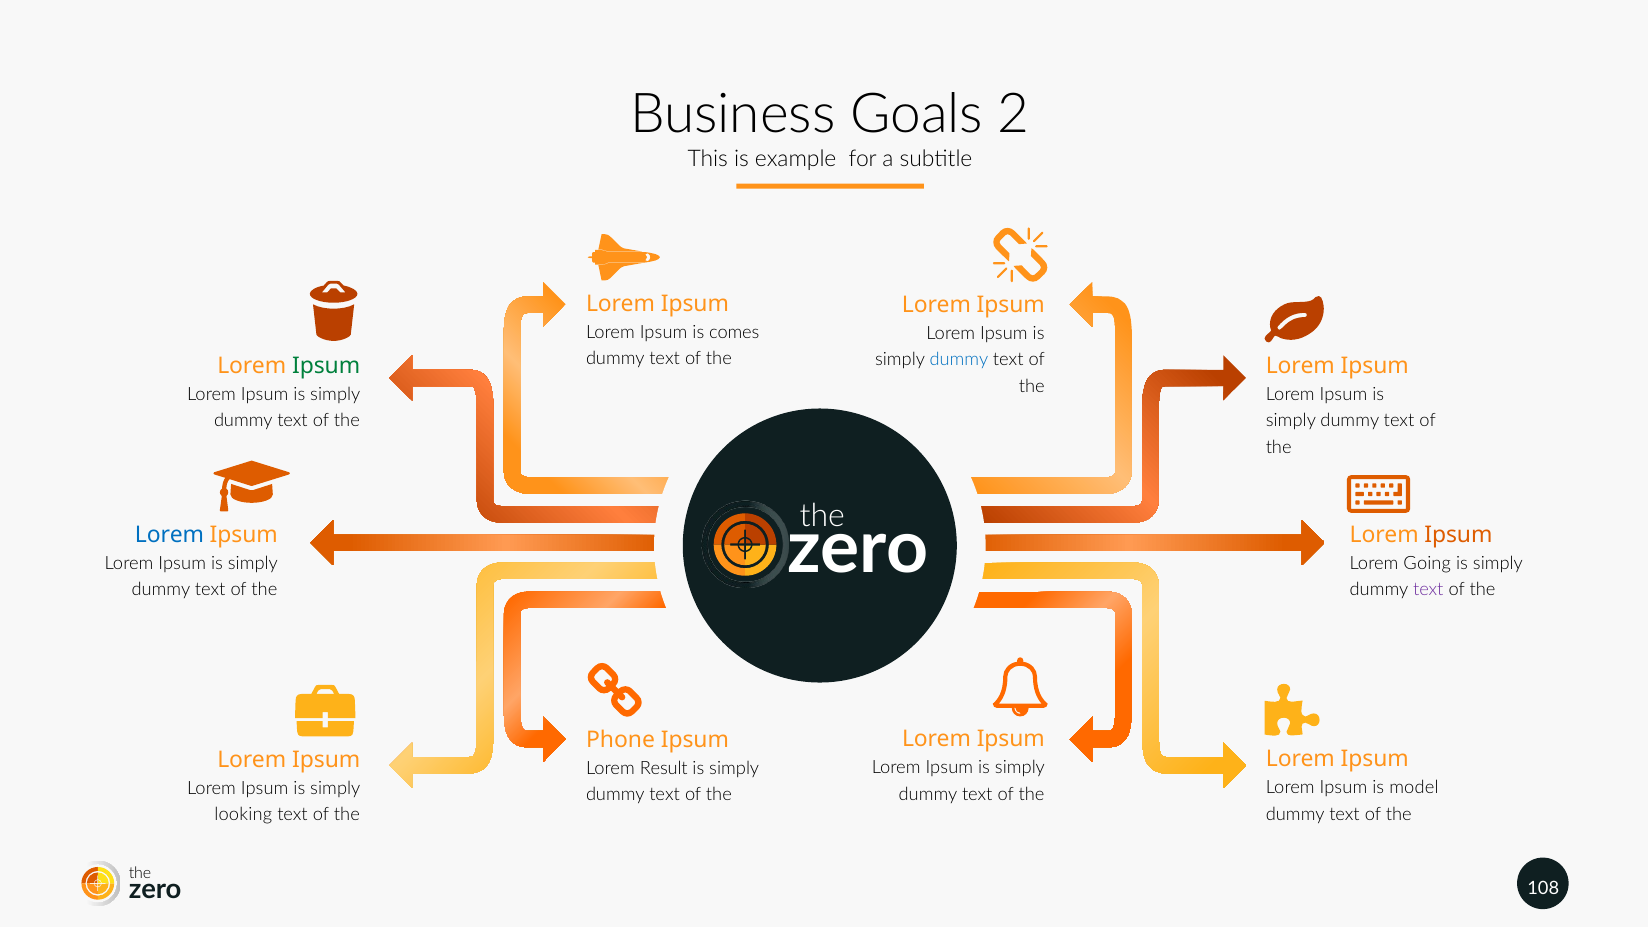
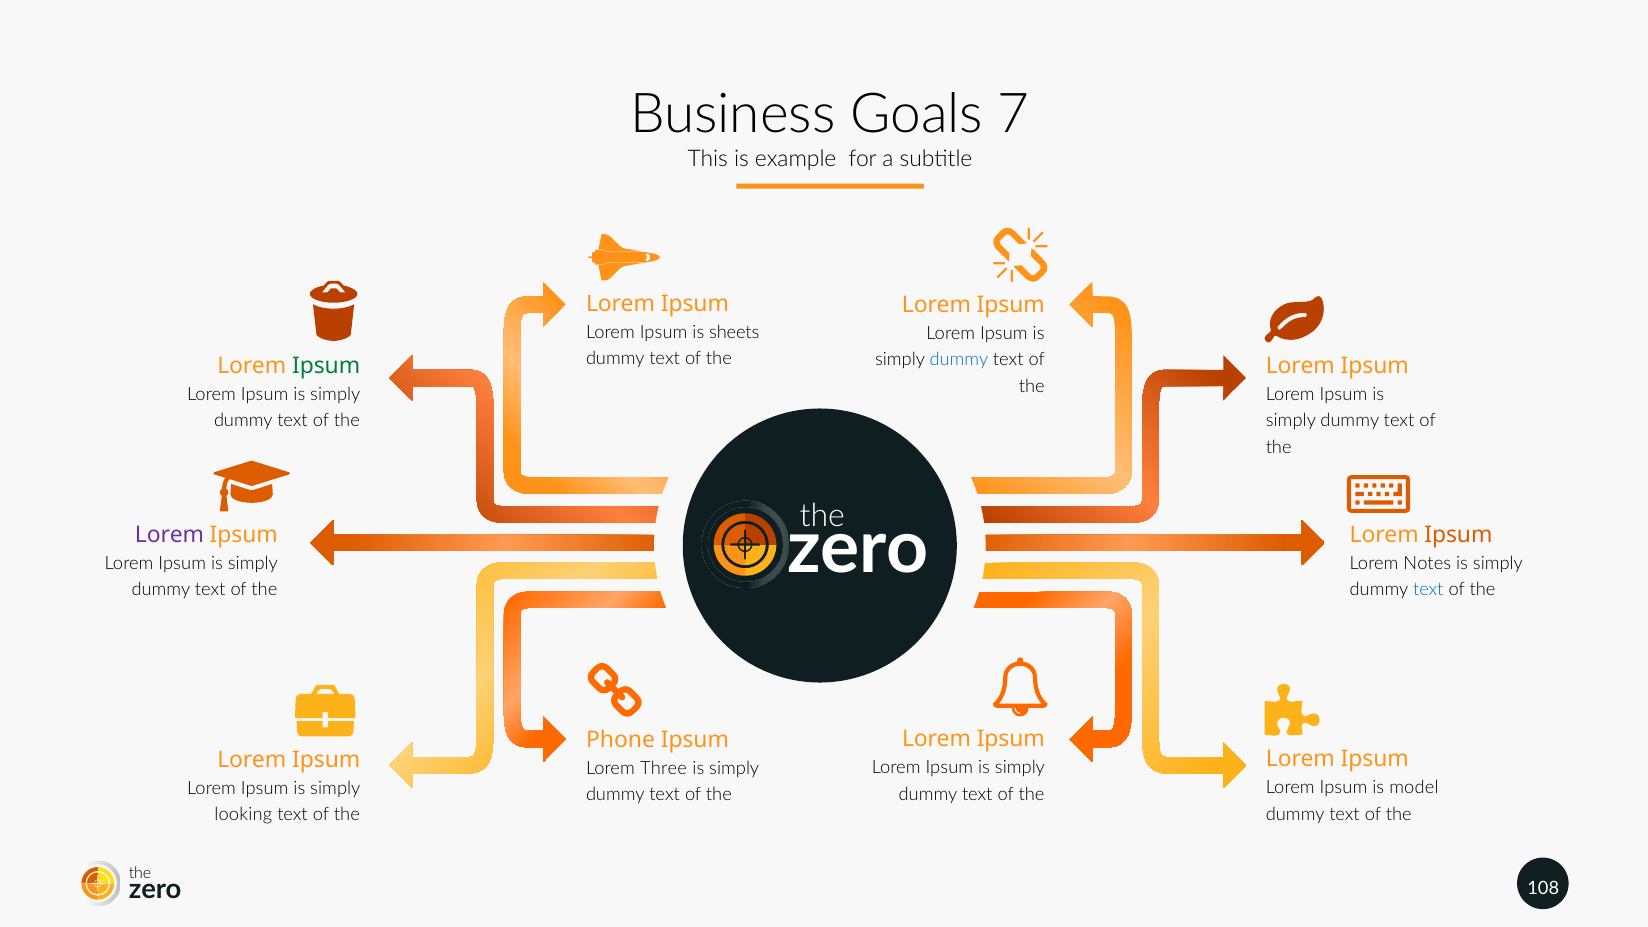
2: 2 -> 7 (1014, 114)
comes: comes -> sheets (734, 333)
Lorem colour: blue -> purple (169, 535)
Going: Going -> Notes (1427, 563)
text colour: purple -> blue (1428, 590)
Result: Result -> Three (664, 769)
